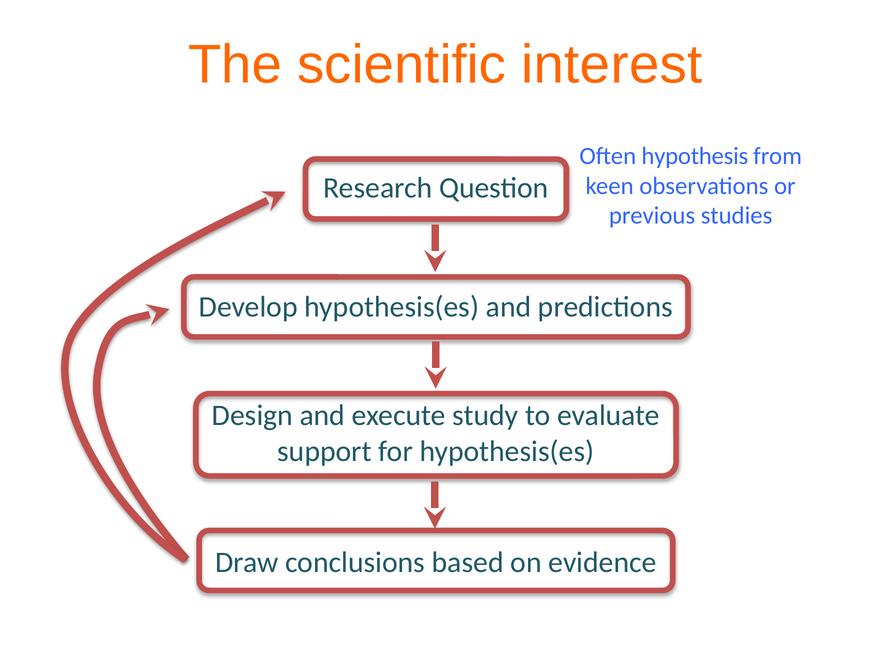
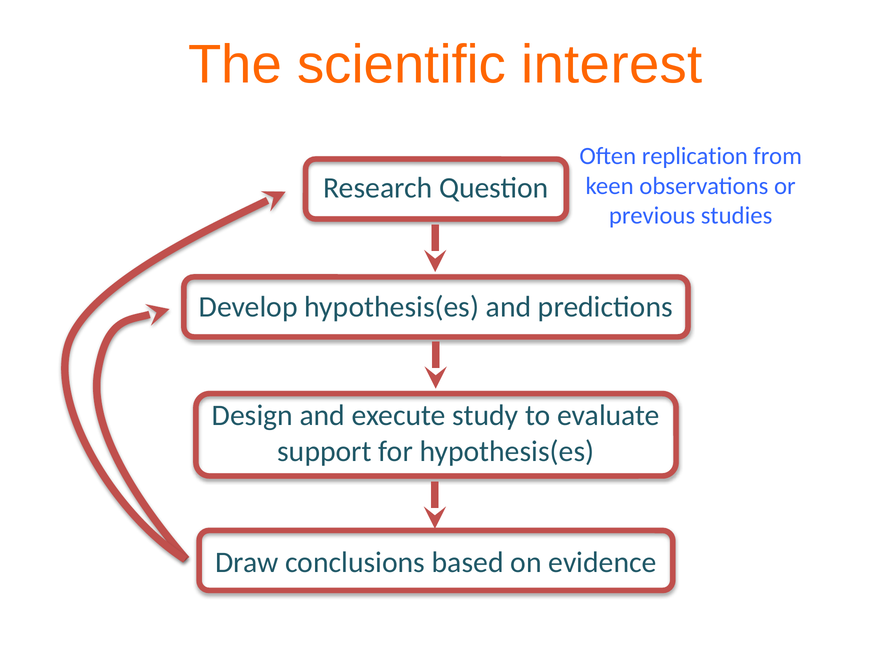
hypothesis: hypothesis -> replication (695, 156)
